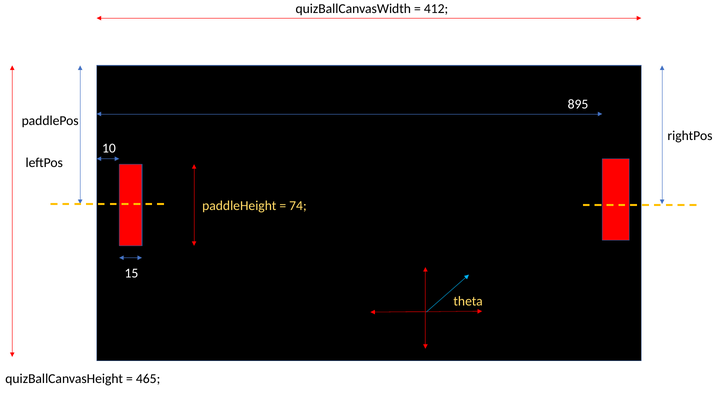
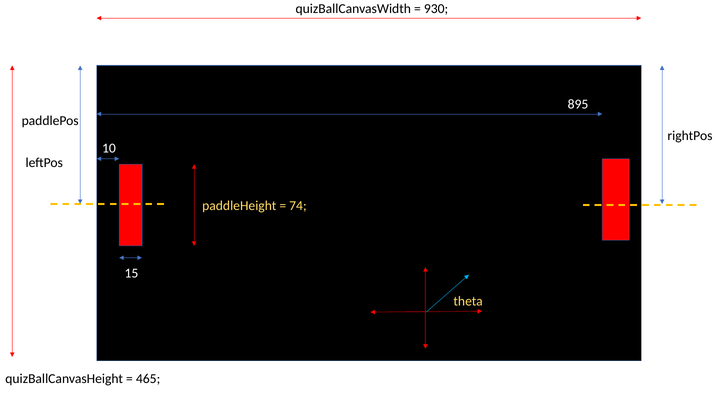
412: 412 -> 930 (436, 9)
